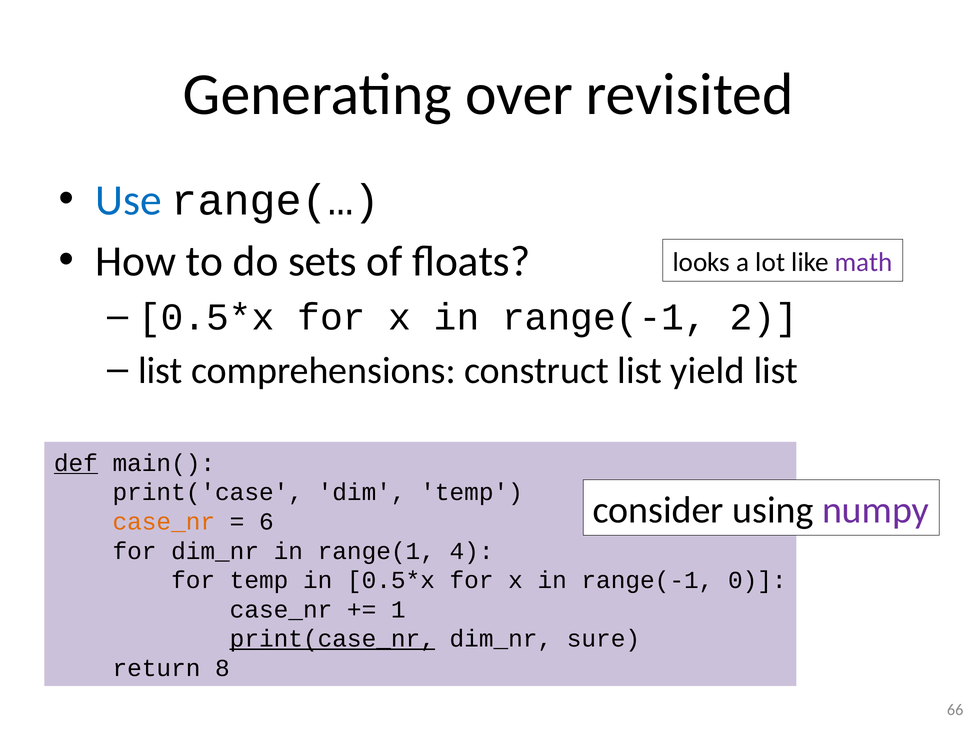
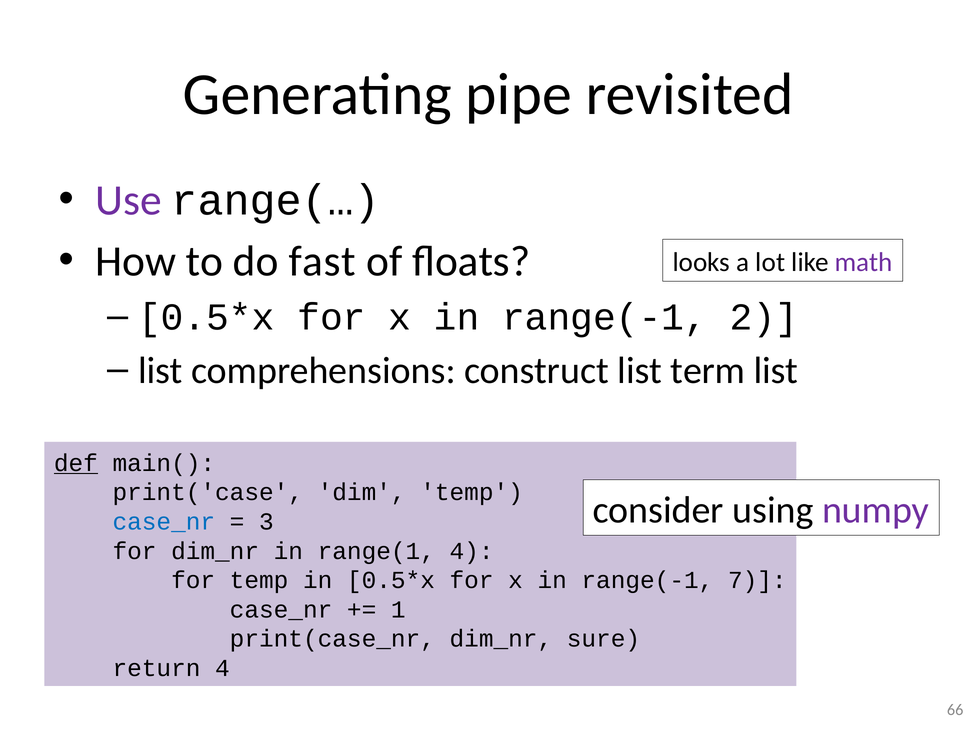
over: over -> pipe (519, 95)
Use colour: blue -> purple (128, 200)
sets: sets -> fast (322, 261)
yield: yield -> term (708, 370)
case_nr colour: orange -> blue (164, 521)
6: 6 -> 3 (266, 521)
0: 0 -> 7 (757, 580)
print(case_nr underline: present -> none (332, 639)
return 8: 8 -> 4 (222, 668)
